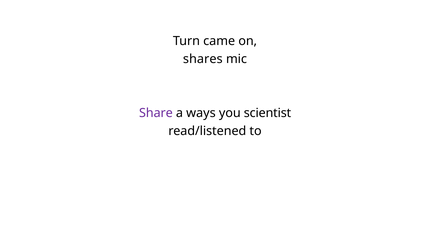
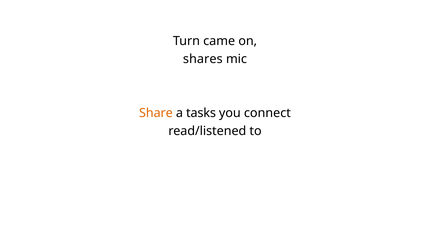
Share colour: purple -> orange (156, 113)
ways: ways -> tasks (201, 113)
scientist: scientist -> connect (267, 113)
